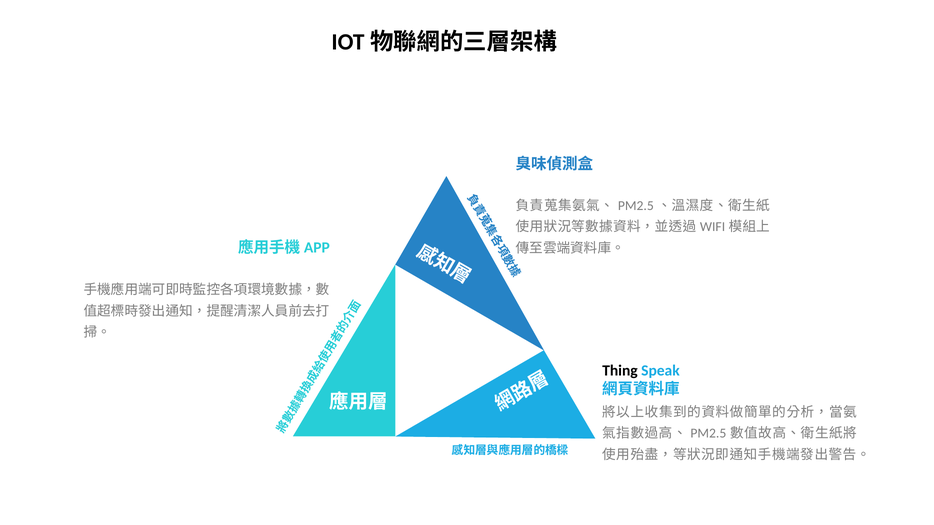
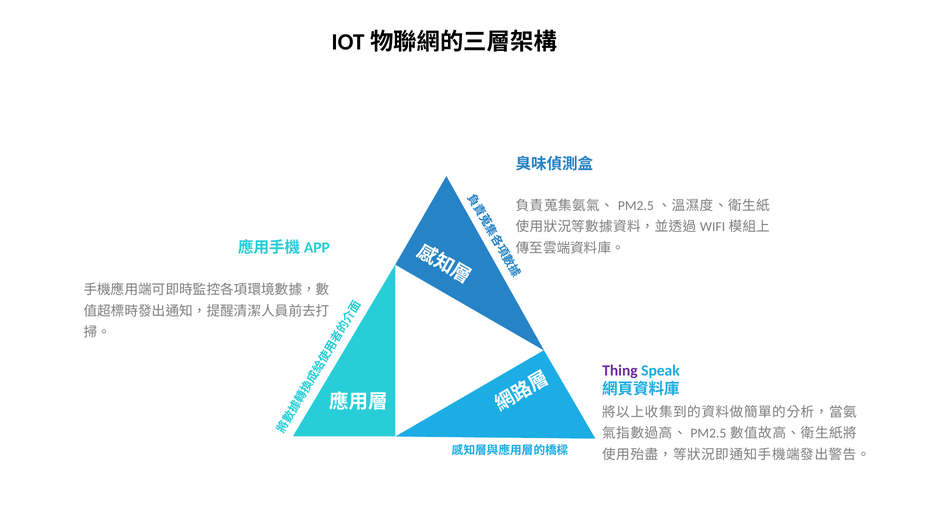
Thing colour: black -> purple (620, 371)
